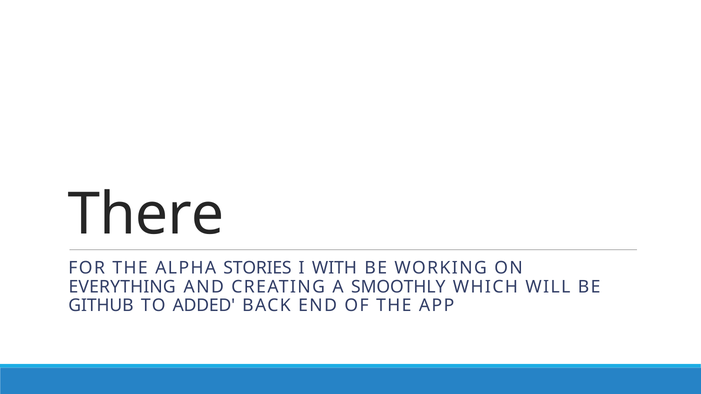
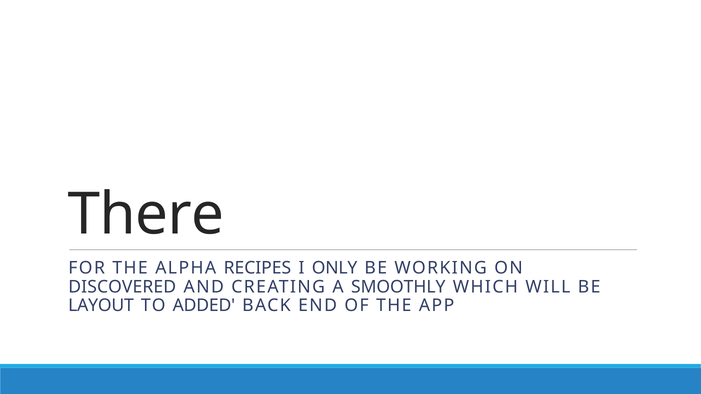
STORIES: STORIES -> RECIPES (257, 268)
WITH: WITH -> ONLY (335, 268)
EVERYTHING: EVERYTHING -> DISCOVERED (122, 287)
GITHUB: GITHUB -> LAYOUT (101, 306)
